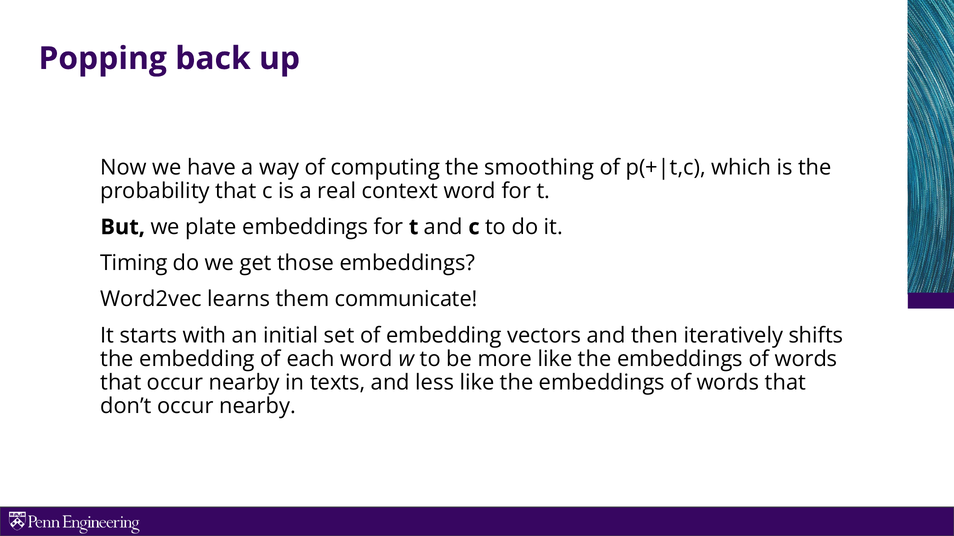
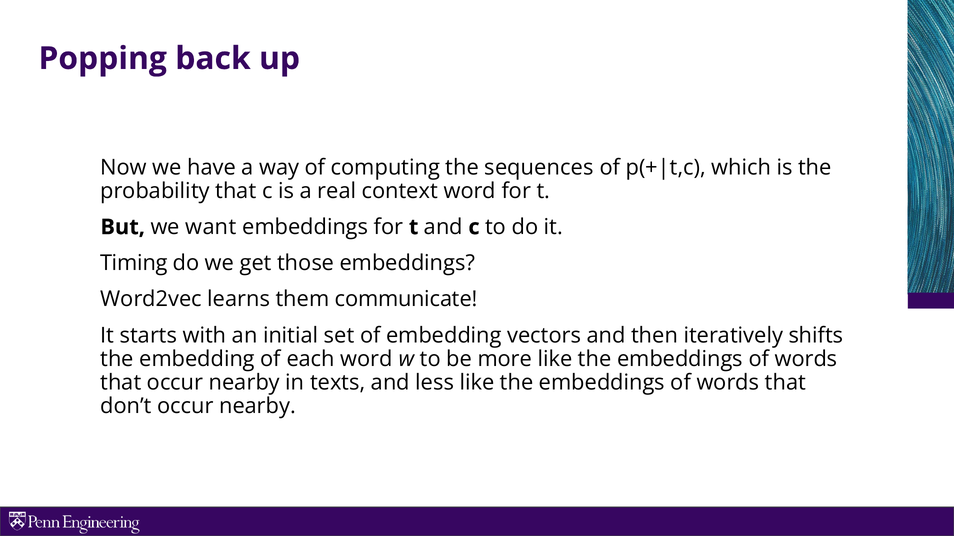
smoothing: smoothing -> sequences (539, 168)
plate: plate -> want (211, 227)
